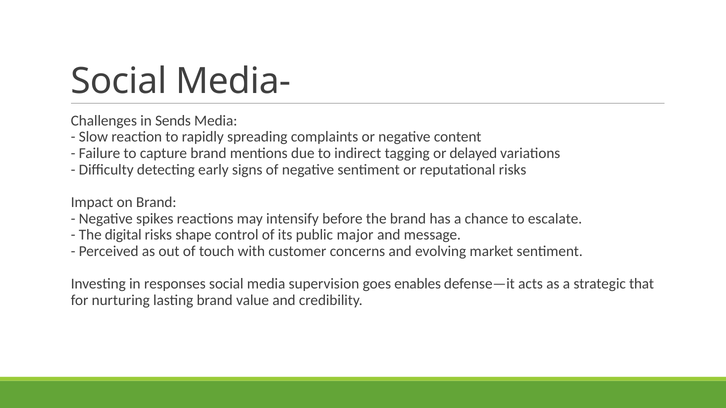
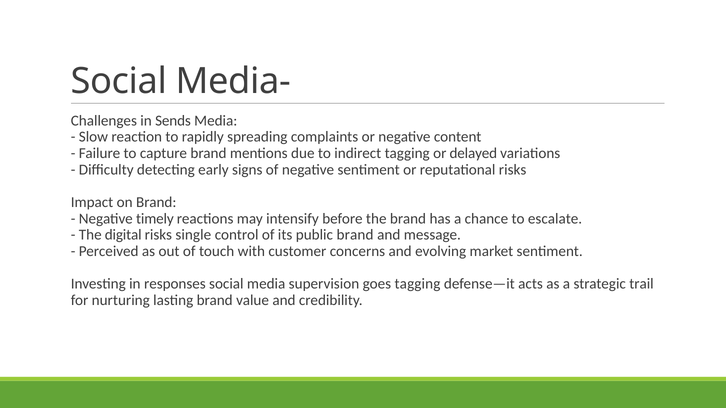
spikes: spikes -> timely (155, 219)
shape: shape -> single (193, 235)
public major: major -> brand (355, 235)
goes enables: enables -> tagging (417, 284)
that: that -> trail (642, 284)
